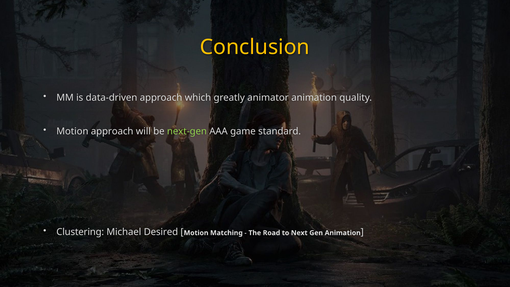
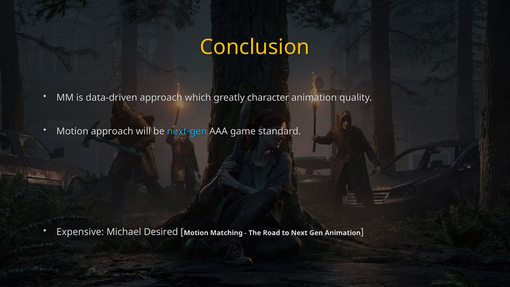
animator: animator -> character (268, 98)
next-gen colour: light green -> light blue (187, 131)
Clustering: Clustering -> Expensive (80, 232)
